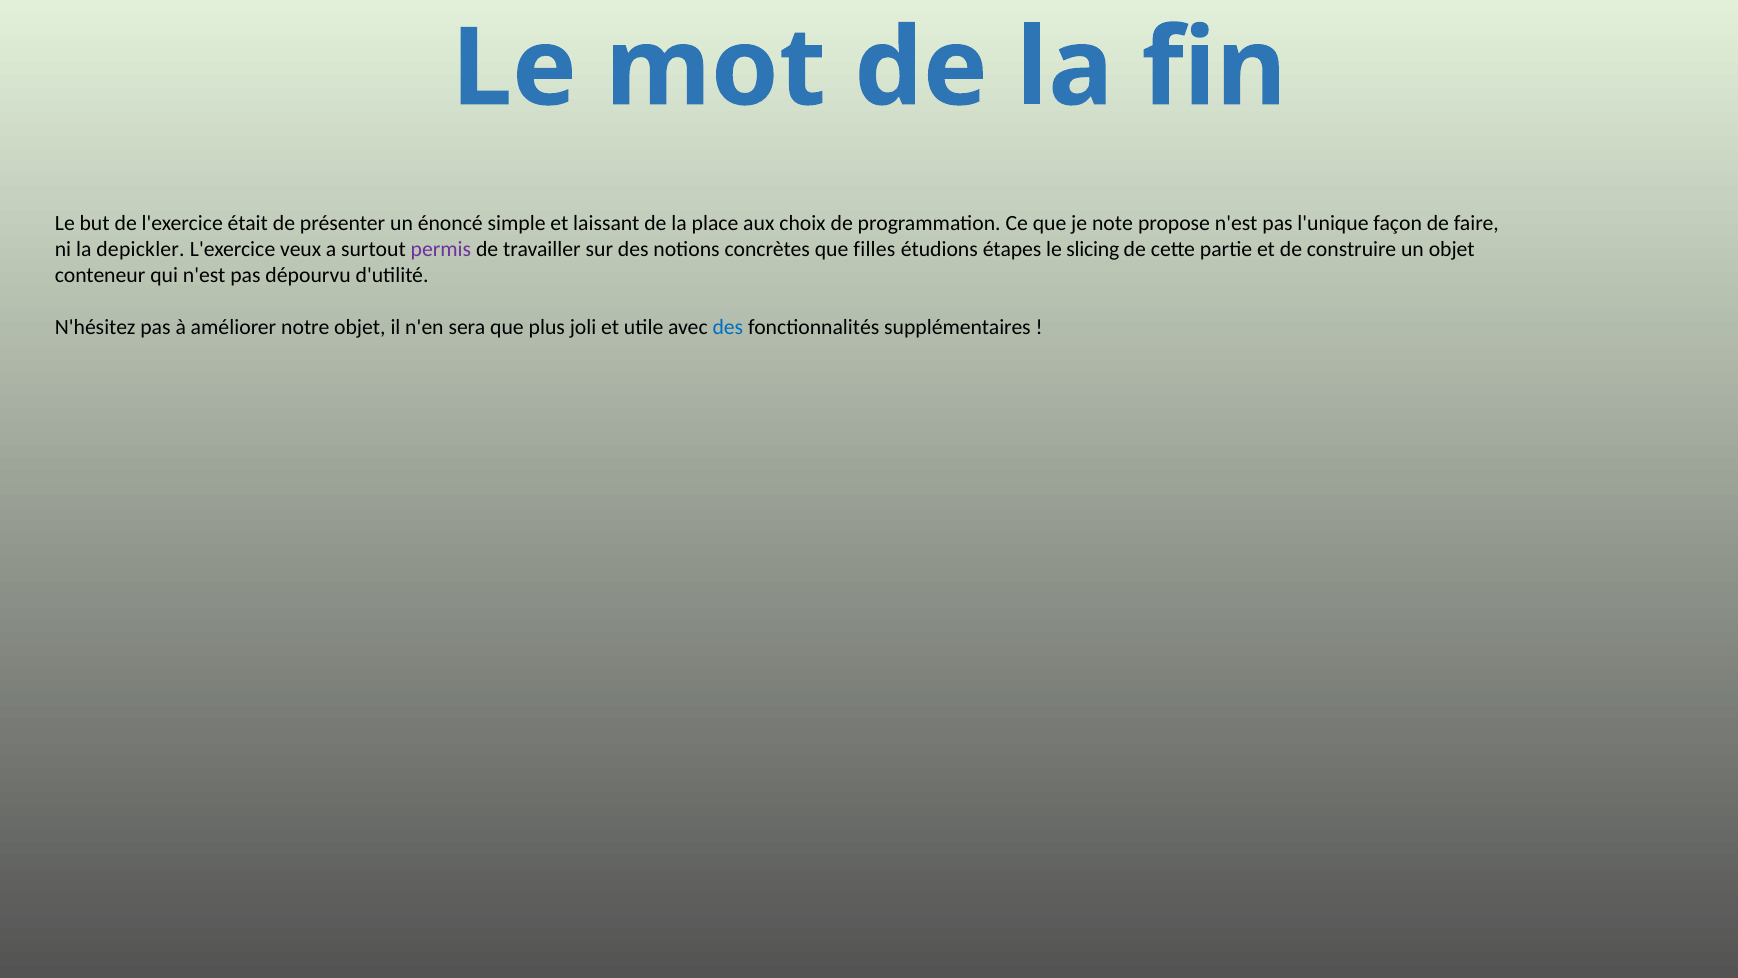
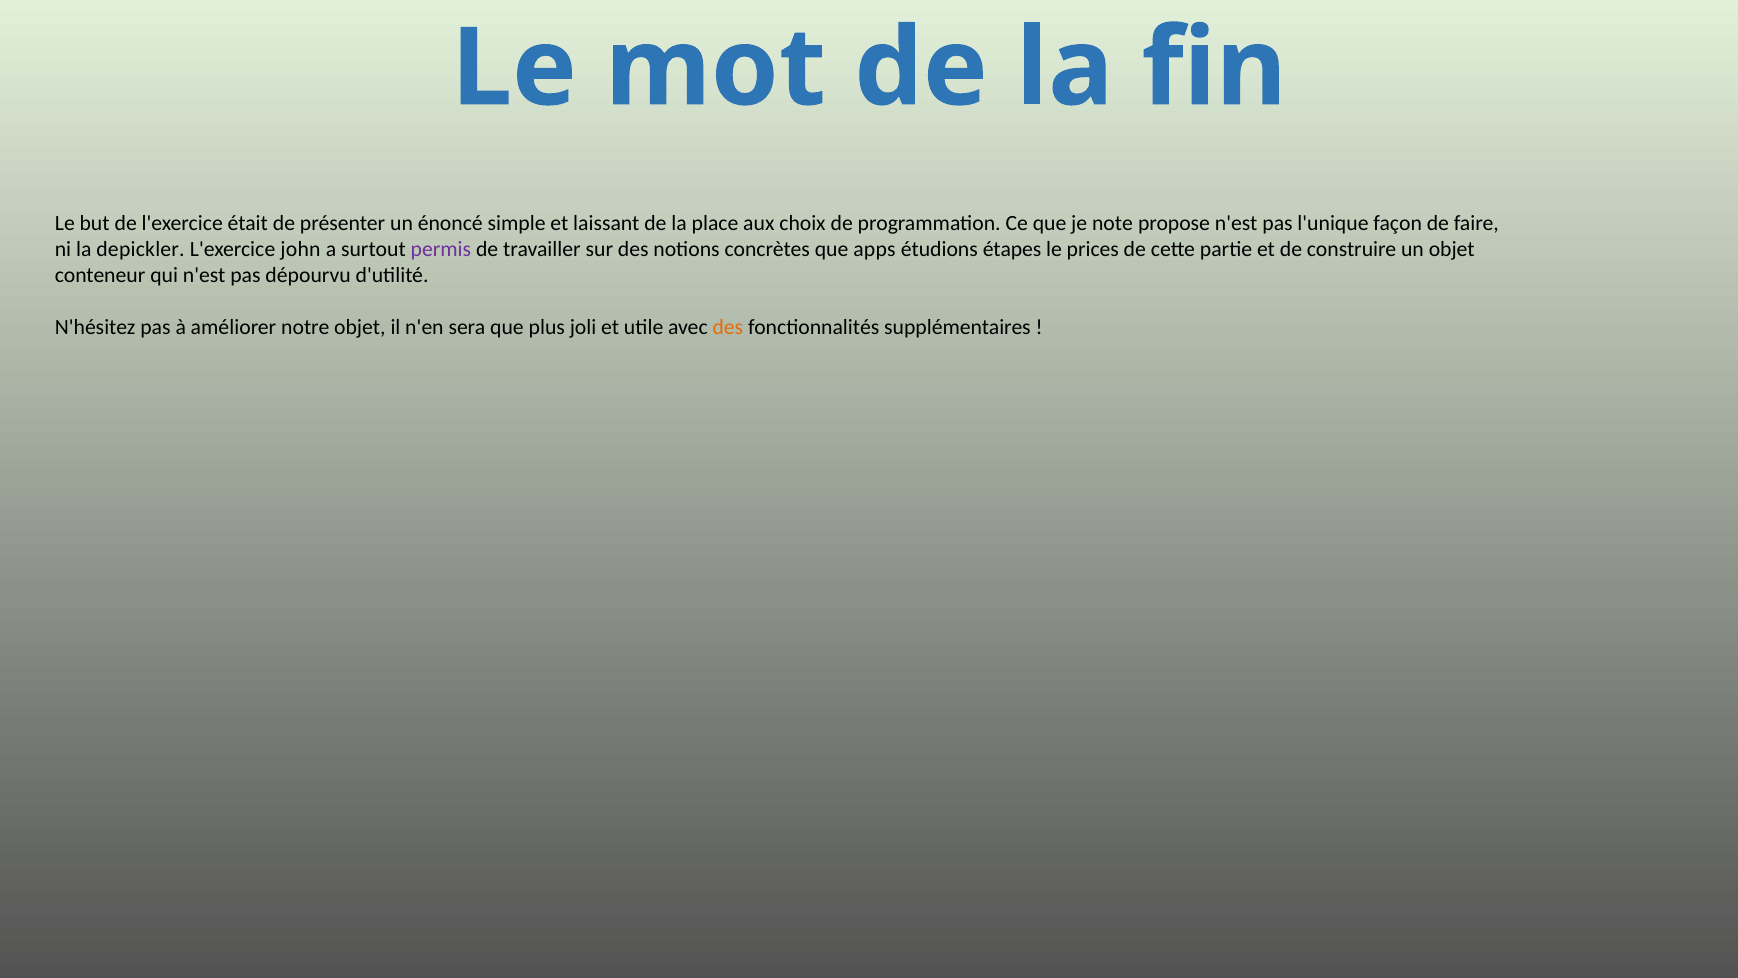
veux: veux -> john (300, 249)
filles: filles -> apps (874, 249)
slicing: slicing -> prices (1093, 249)
des colour: blue -> orange (728, 327)
